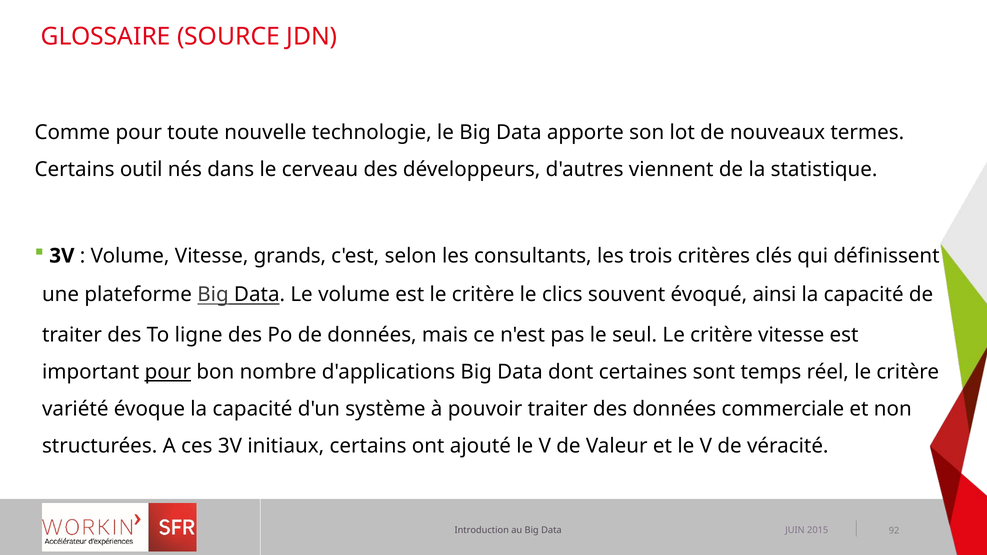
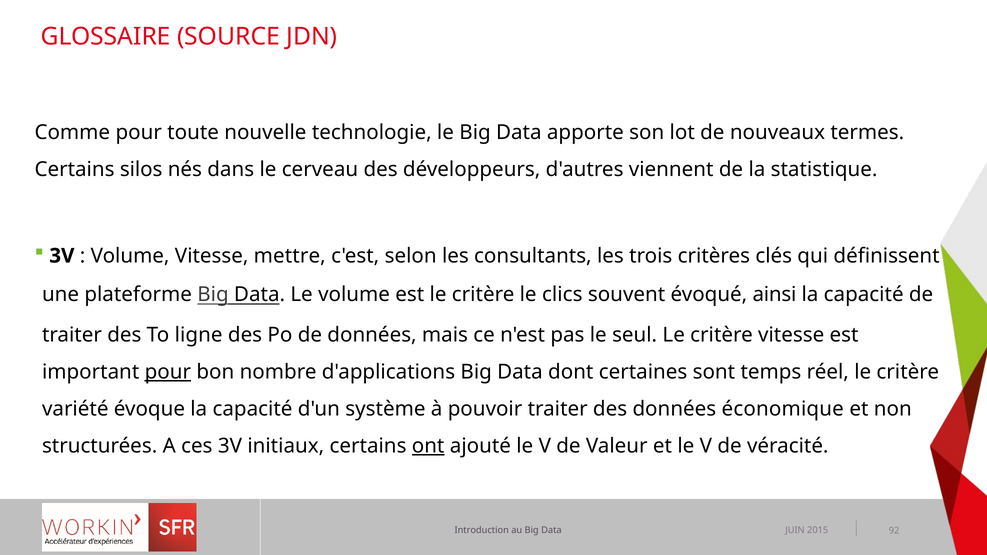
outil: outil -> silos (141, 170)
grands: grands -> mettre (290, 256)
commerciale: commerciale -> économique (783, 409)
ont underline: none -> present (428, 446)
